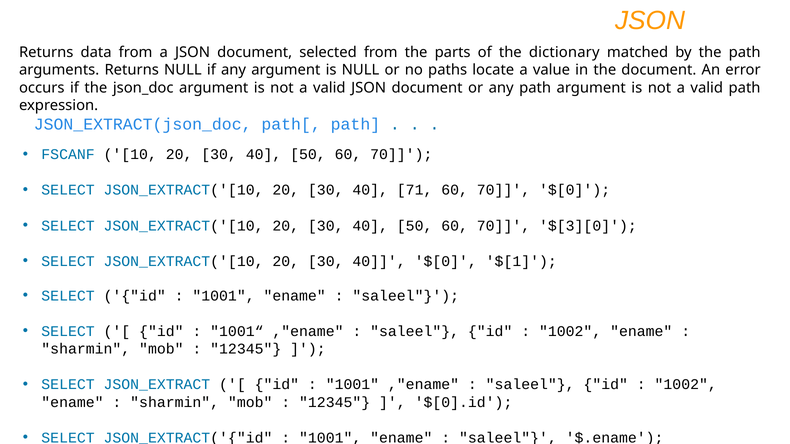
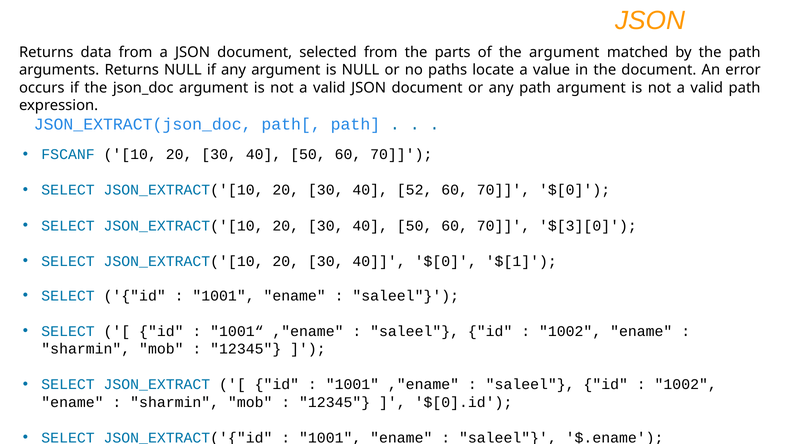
the dictionary: dictionary -> argument (564, 52)
71: 71 -> 52 (415, 190)
